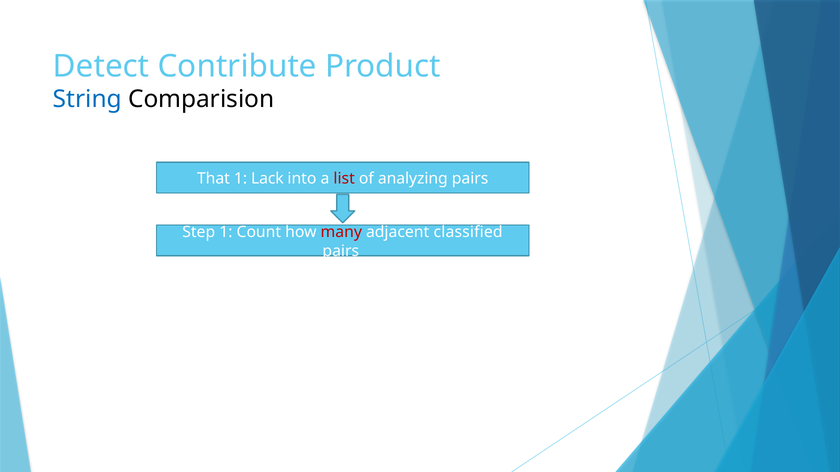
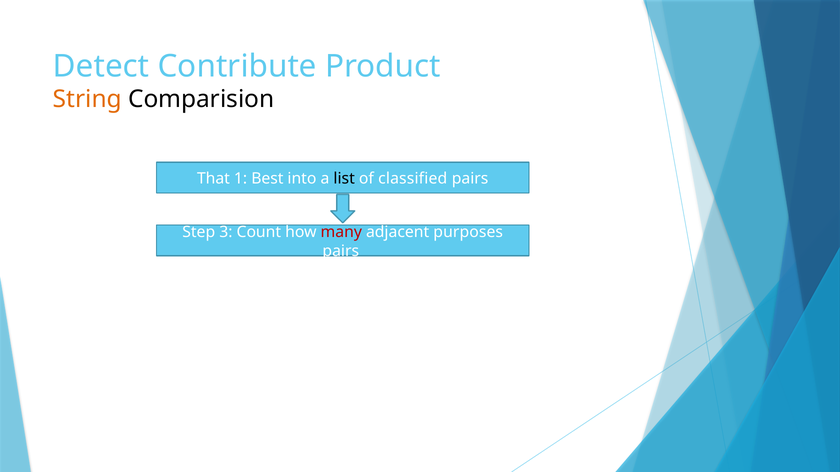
String colour: blue -> orange (87, 99)
Lack: Lack -> Best (267, 179)
list colour: red -> black (344, 179)
analyzing: analyzing -> classified (413, 179)
Step 1: 1 -> 3 (226, 232)
classified: classified -> purposes (468, 232)
